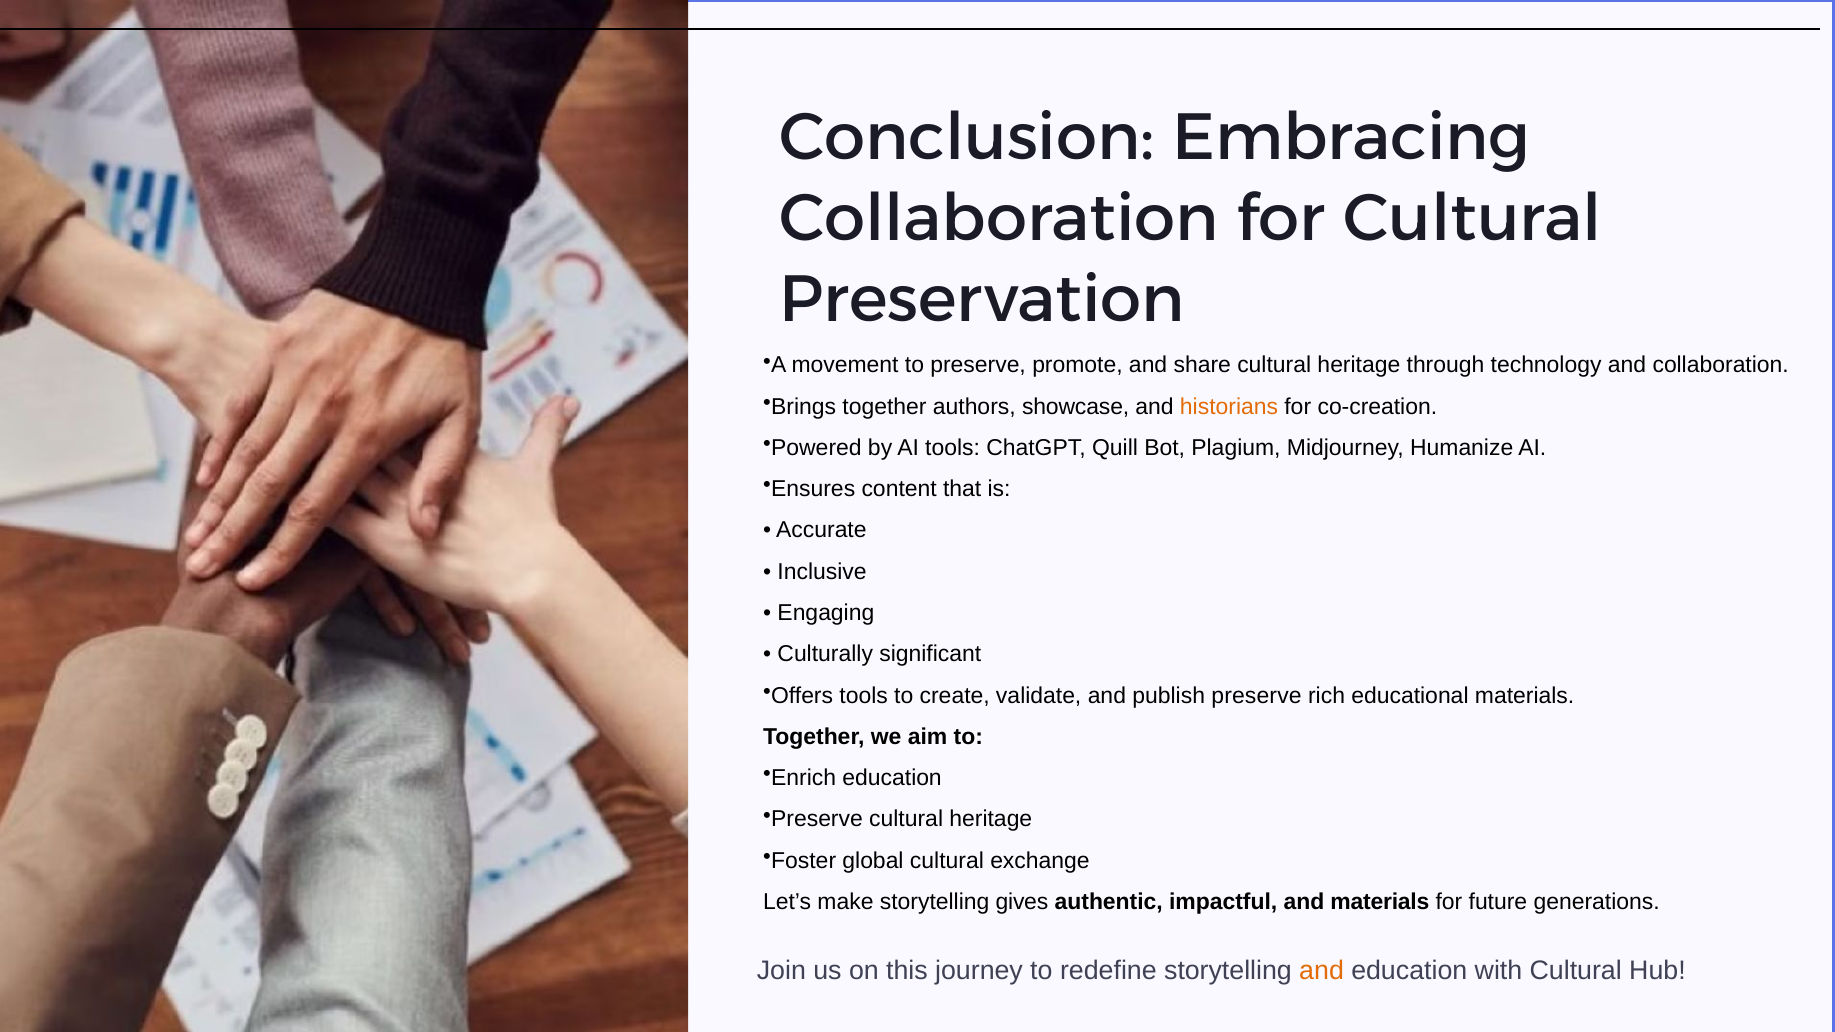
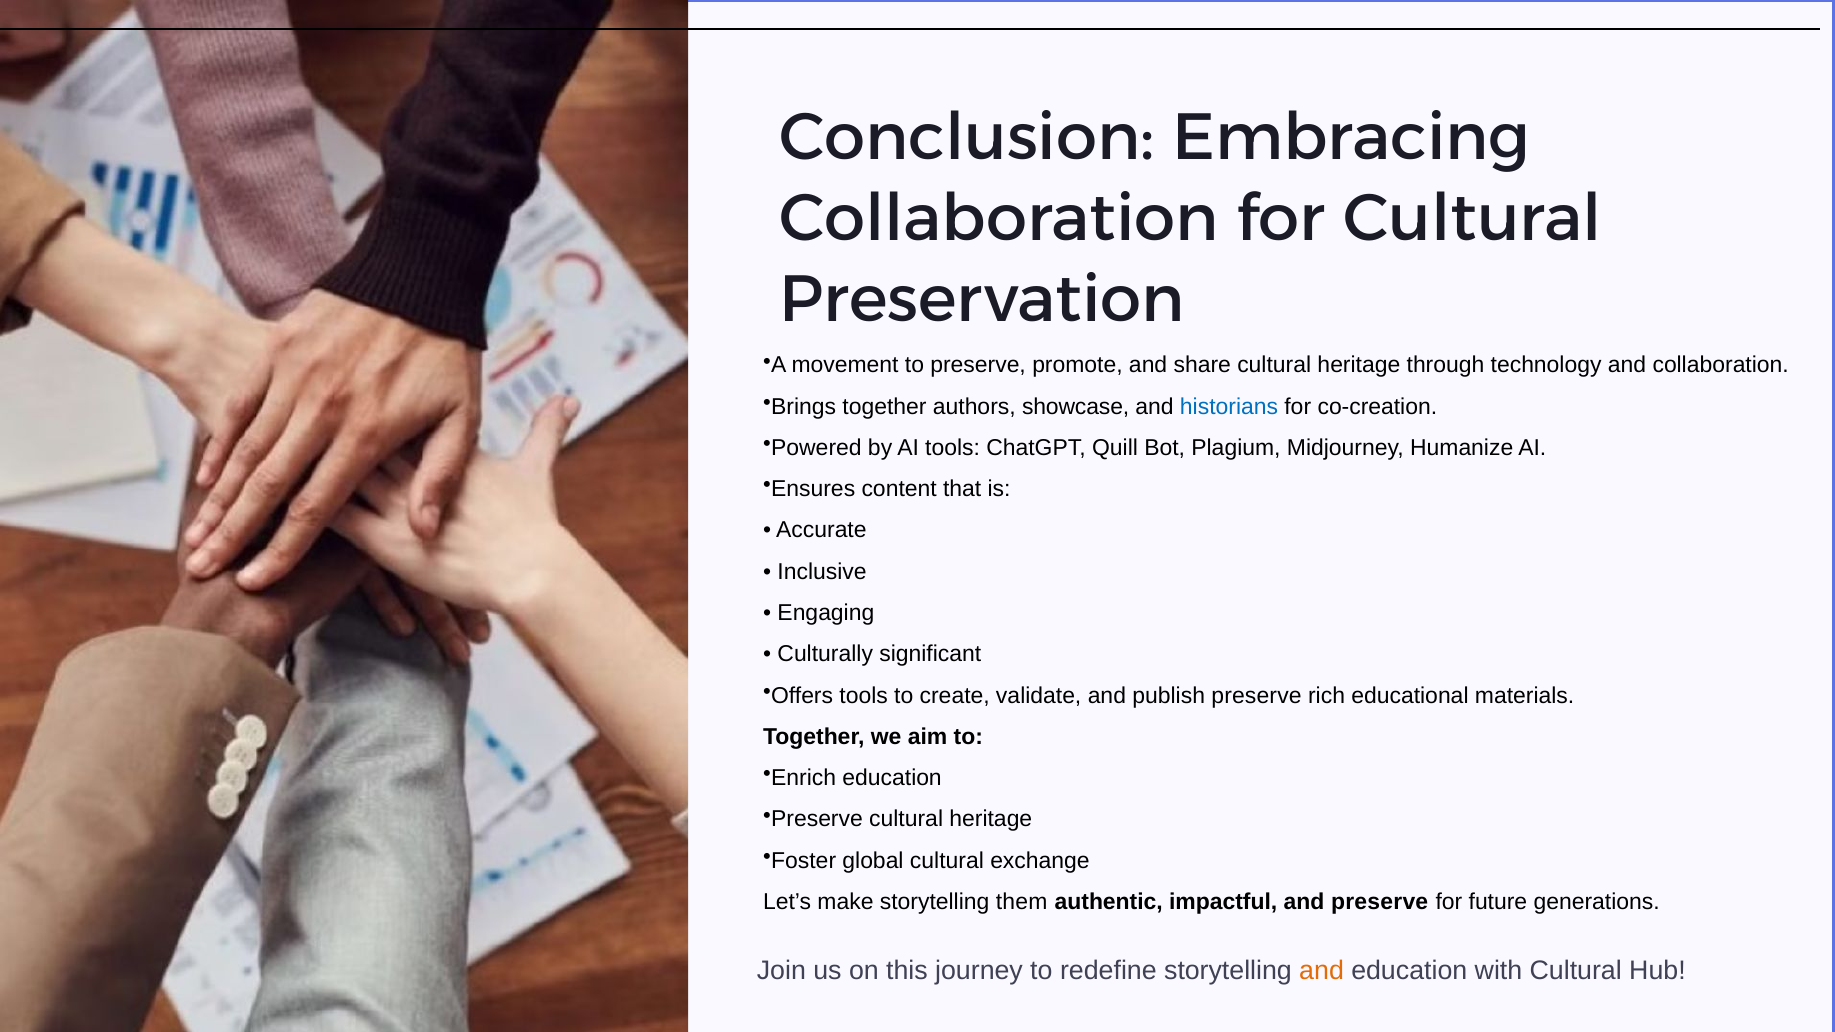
historians colour: orange -> blue (1229, 407)
gives: gives -> them (1022, 902)
and materials: materials -> preserve (1380, 902)
